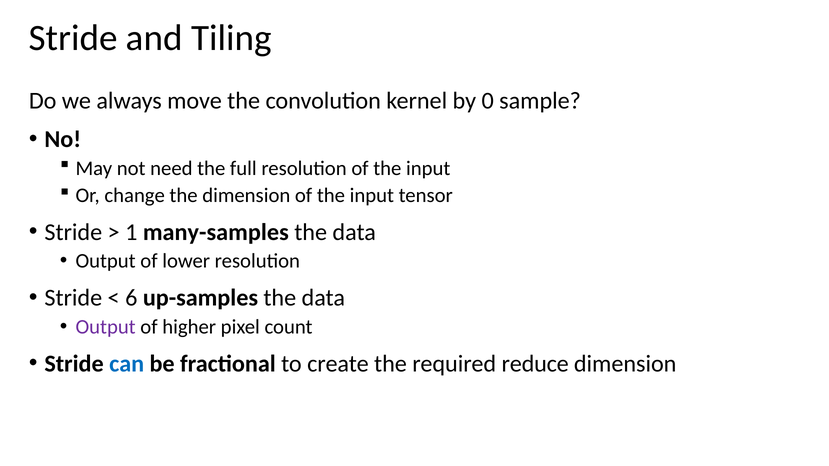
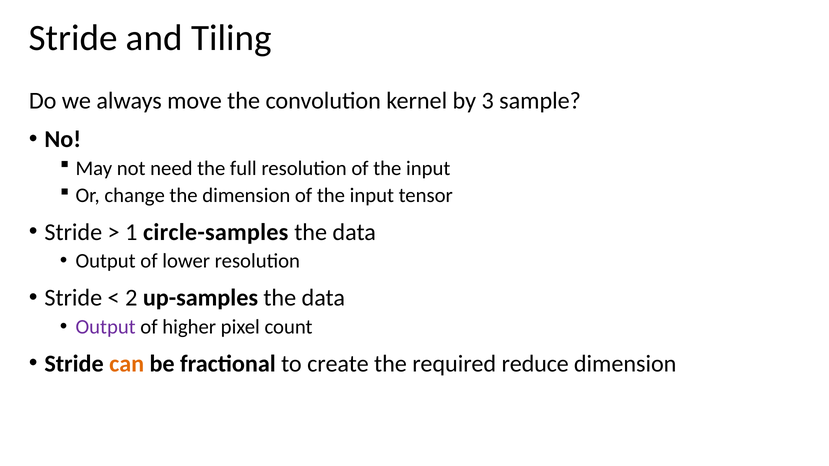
0: 0 -> 3 (488, 101)
many-samples: many-samples -> circle-samples (216, 232)
6: 6 -> 2 (131, 298)
can colour: blue -> orange (127, 364)
